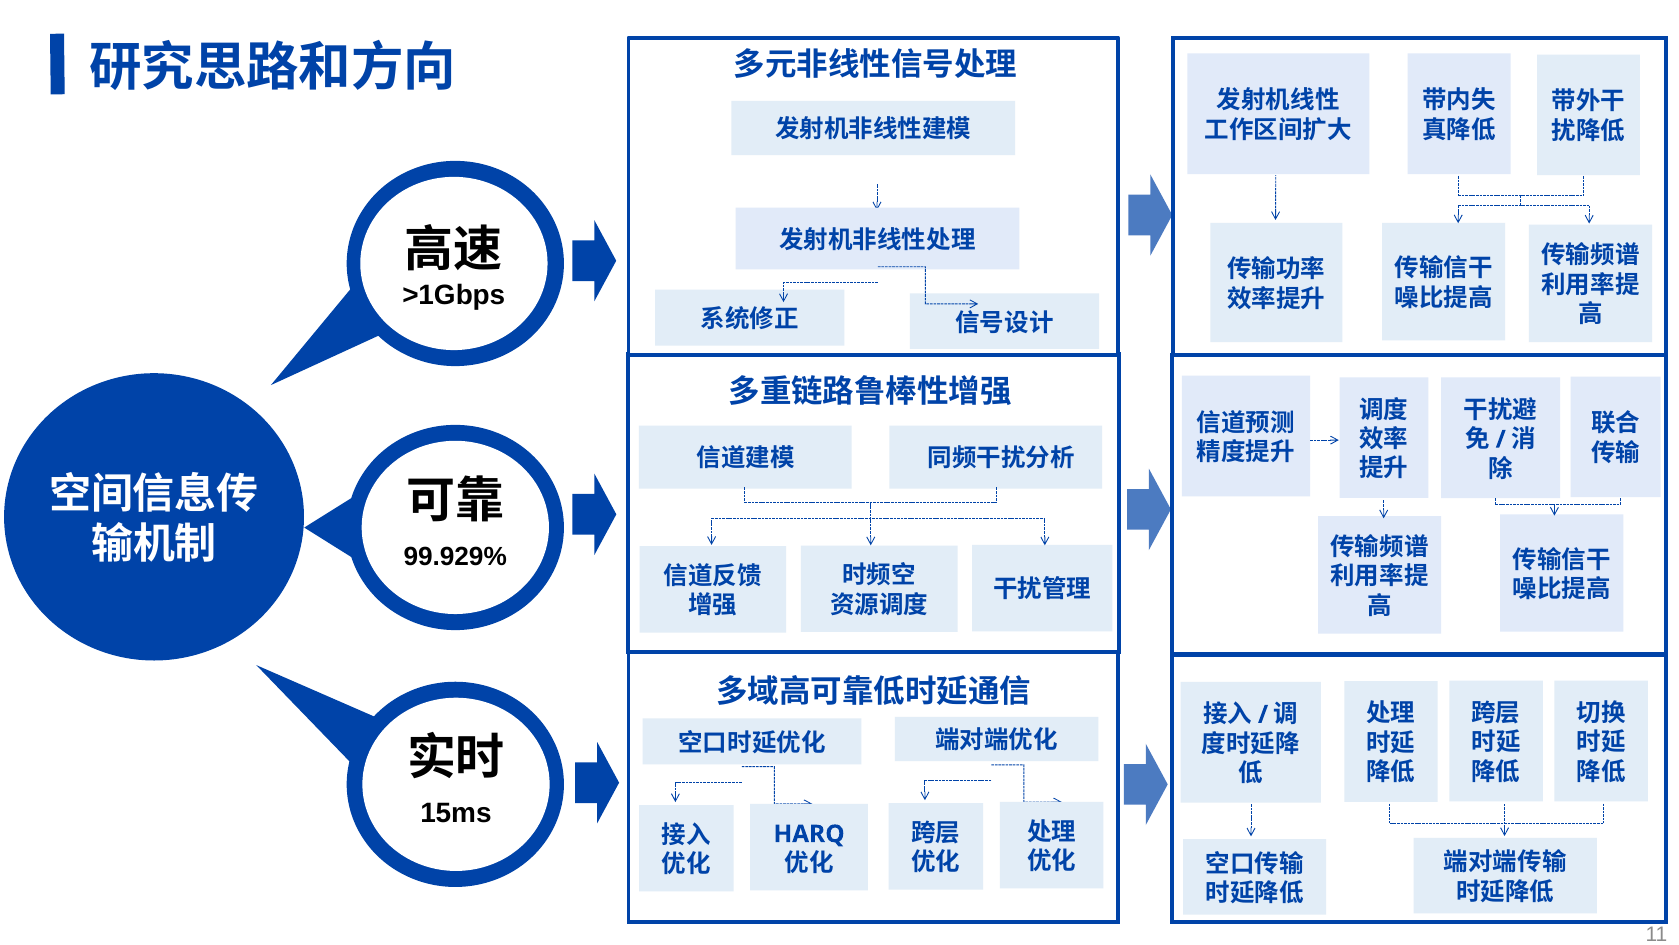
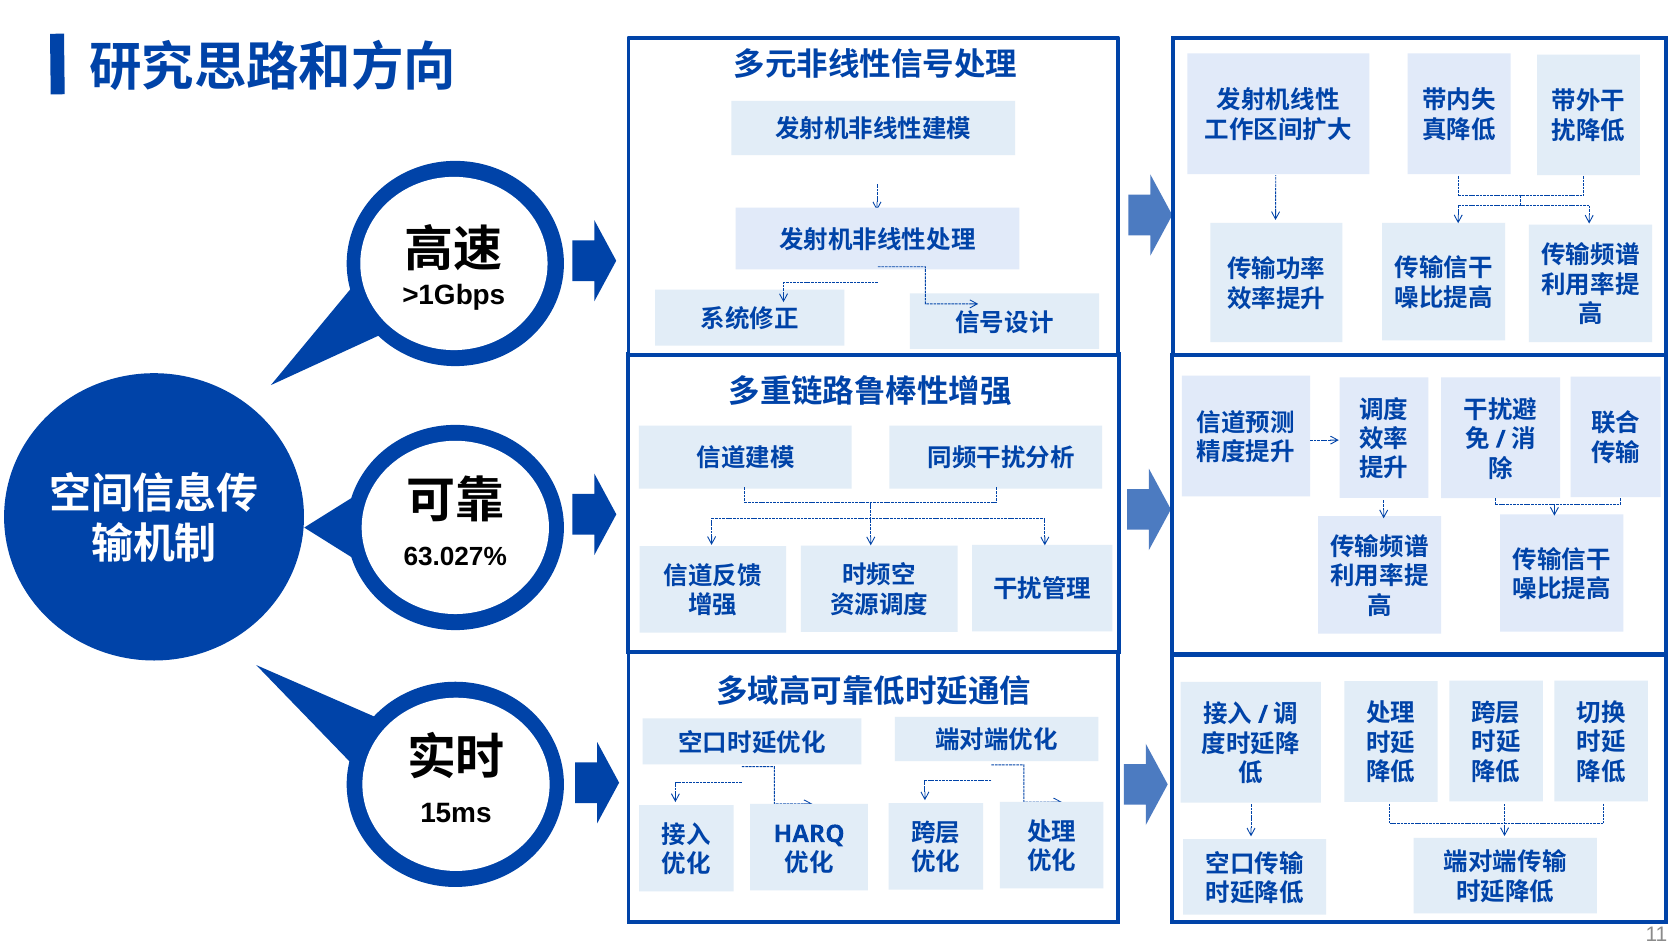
99.929%: 99.929% -> 63.027% (455, 557)
